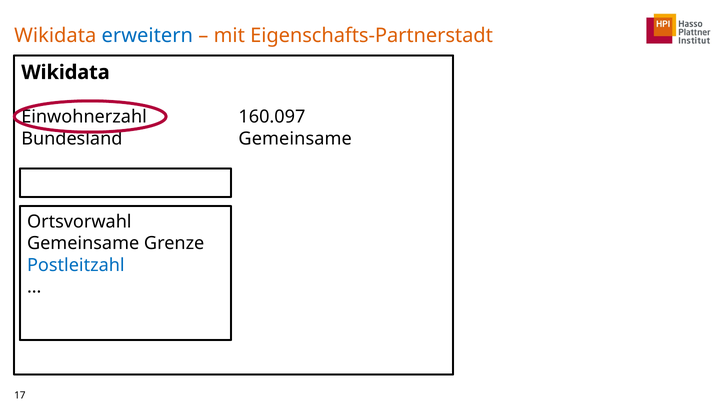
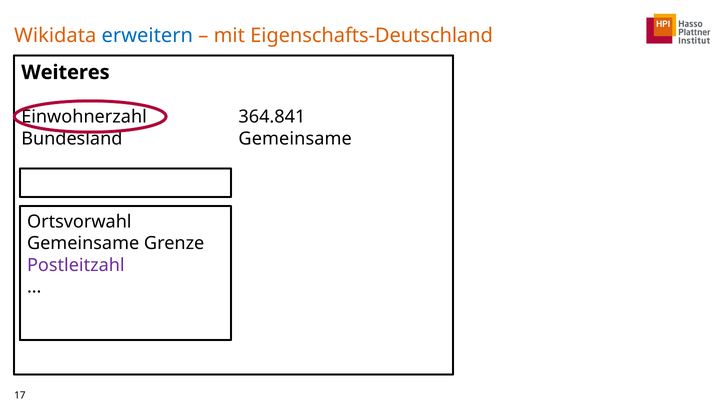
Eigenschafts-Partnerstadt: Eigenschafts-Partnerstadt -> Eigenschafts-Deutschland (372, 35)
Wikidata: Wikidata -> Weiteres (66, 72)
160.097: 160.097 -> 364.841 (272, 117)
Postleitzahl colour: blue -> purple (76, 265)
